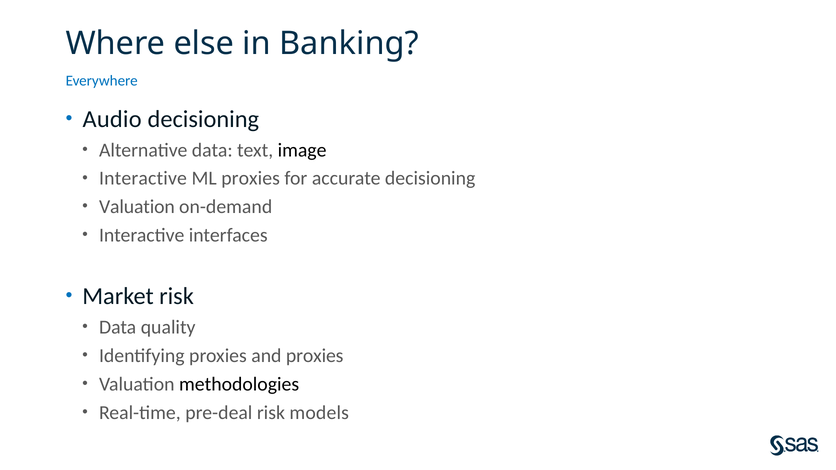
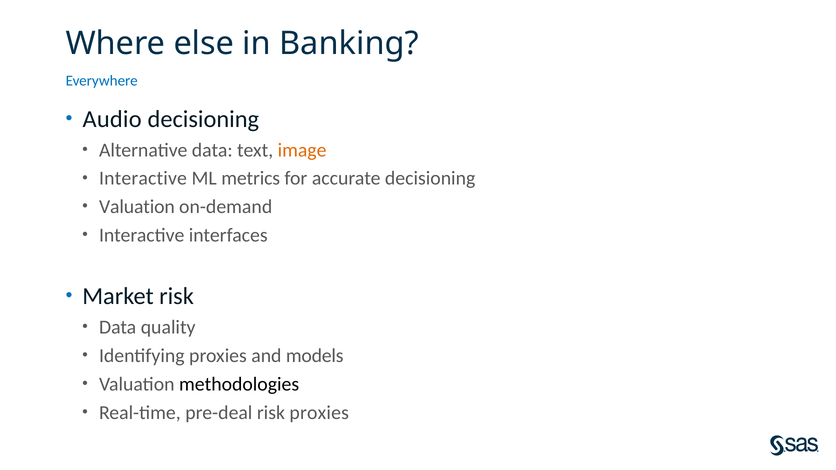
image colour: black -> orange (302, 150)
ML proxies: proxies -> metrics (251, 179)
and proxies: proxies -> models (315, 356)
risk models: models -> proxies (319, 413)
